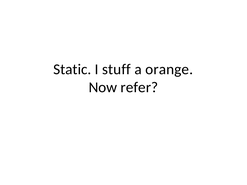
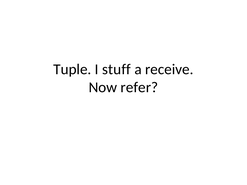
Static: Static -> Tuple (72, 69)
orange: orange -> receive (169, 69)
